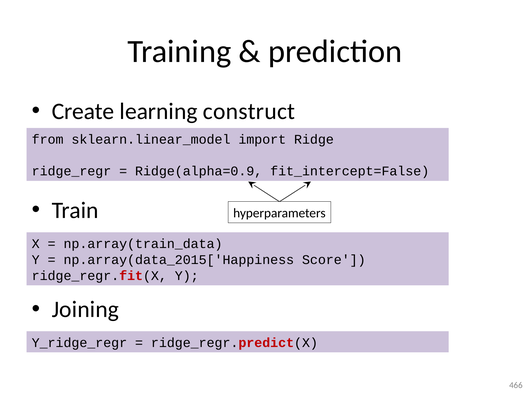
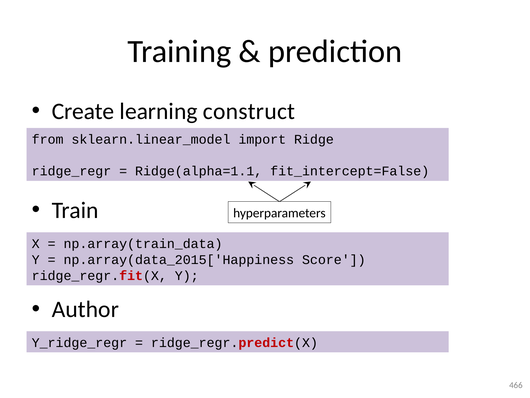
Ridge(alpha=0.9: Ridge(alpha=0.9 -> Ridge(alpha=1.1 (199, 171)
Joining: Joining -> Author (85, 309)
